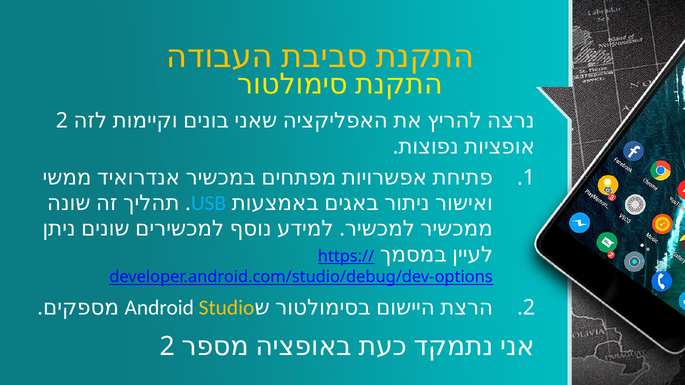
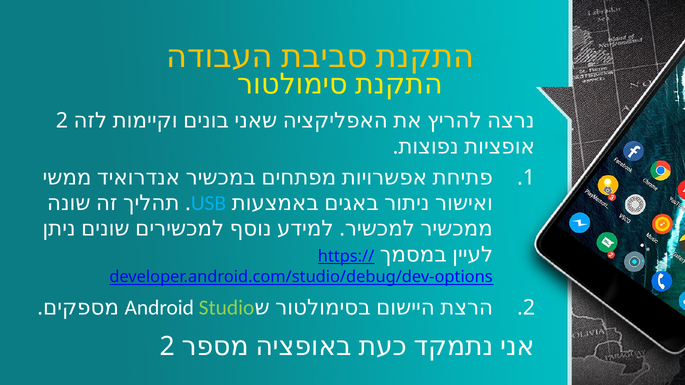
Studio colour: yellow -> light green (227, 308)
